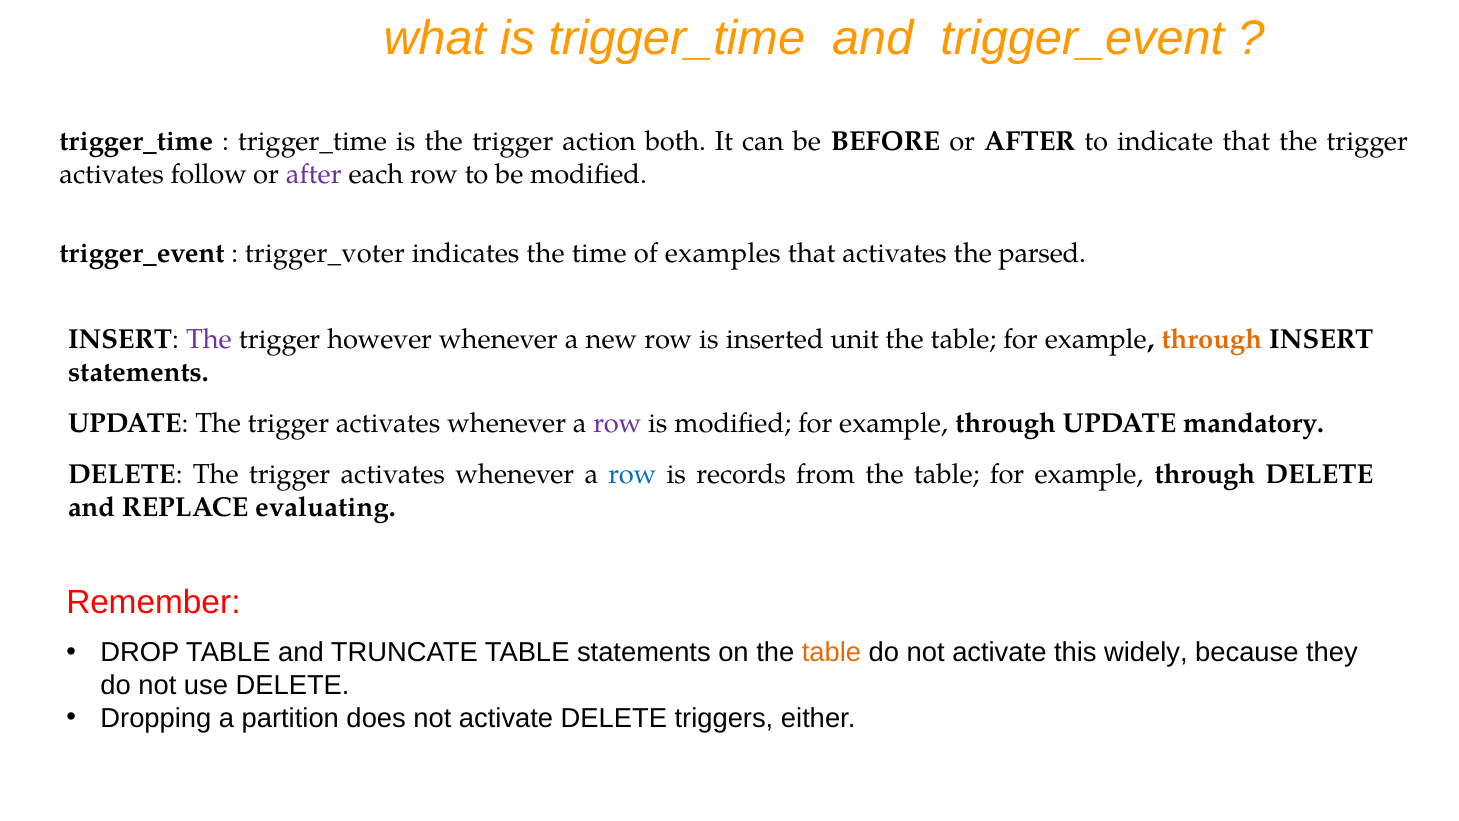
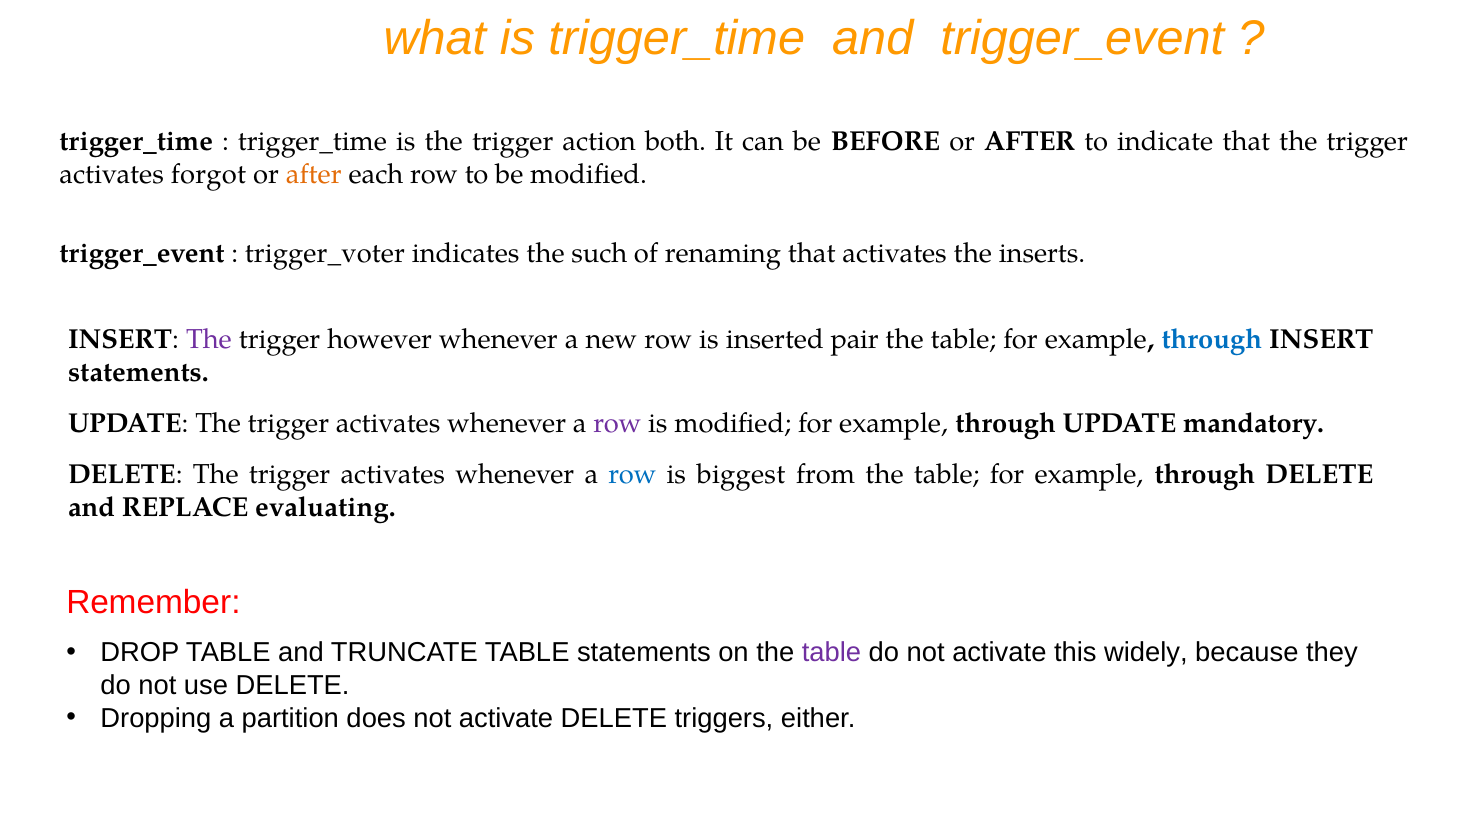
follow: follow -> forgot (208, 174)
after colour: purple -> orange (314, 174)
time: time -> such (599, 253)
examples: examples -> renaming (723, 253)
parsed: parsed -> inserts (1042, 253)
unit: unit -> pair (855, 339)
through colour: orange -> blue (1212, 339)
records: records -> biggest (741, 474)
table colour: orange -> purple (831, 652)
